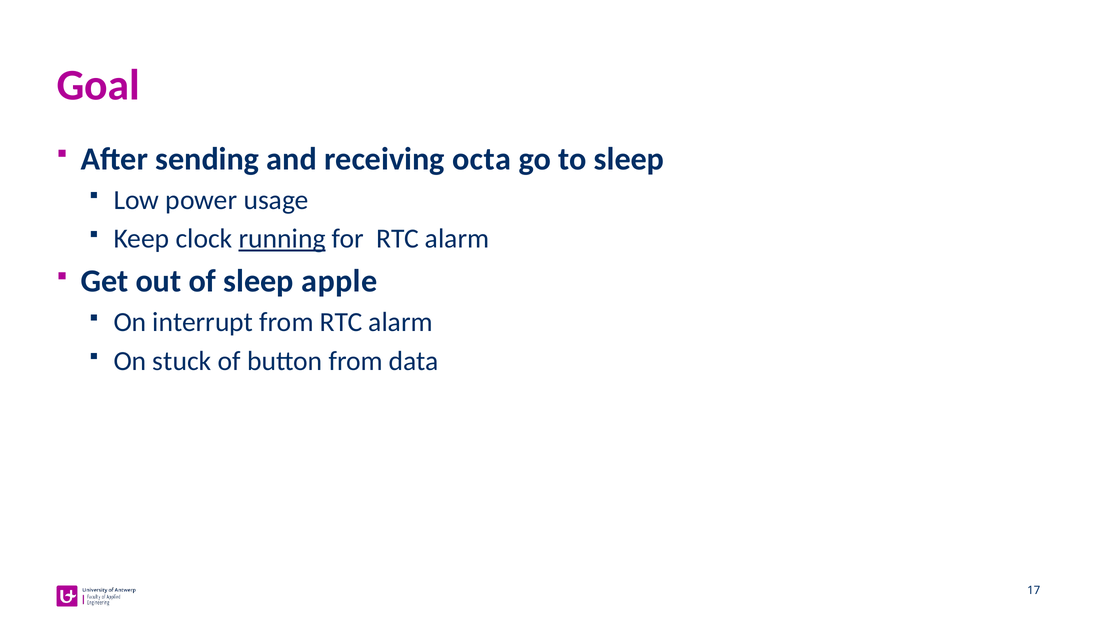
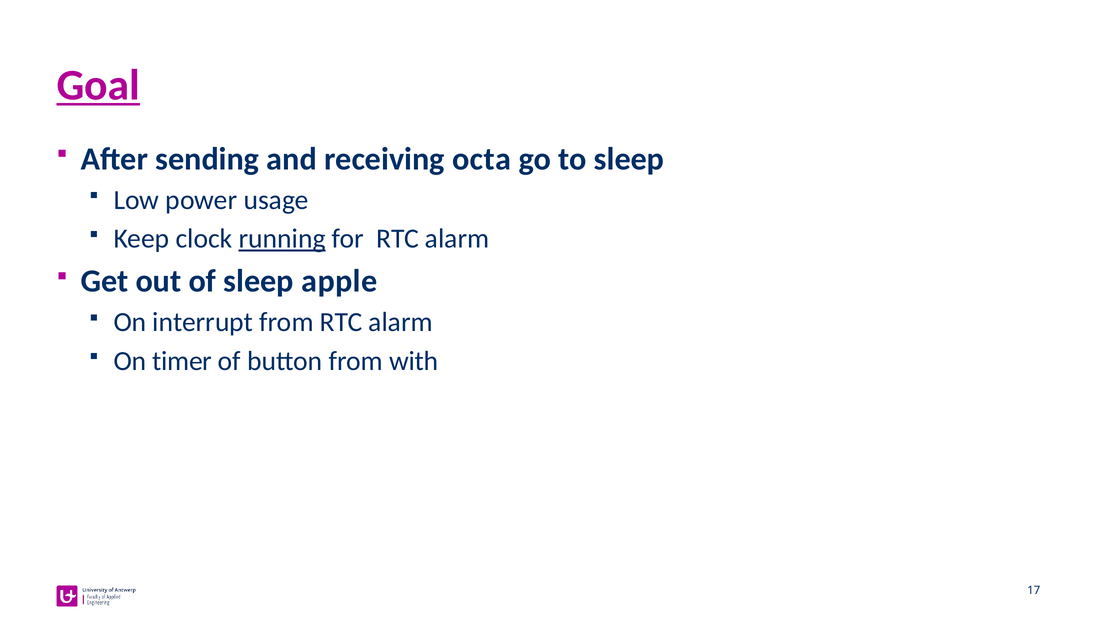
Goal underline: none -> present (98, 86)
stuck: stuck -> timer (182, 361)
data: data -> with (414, 361)
